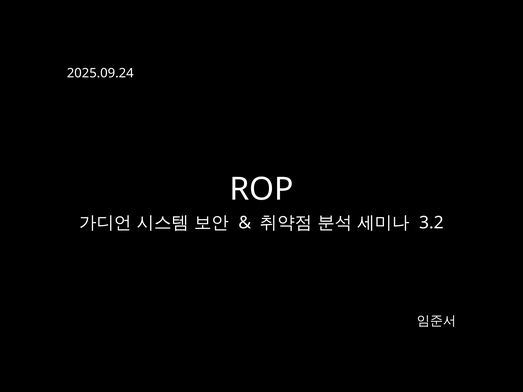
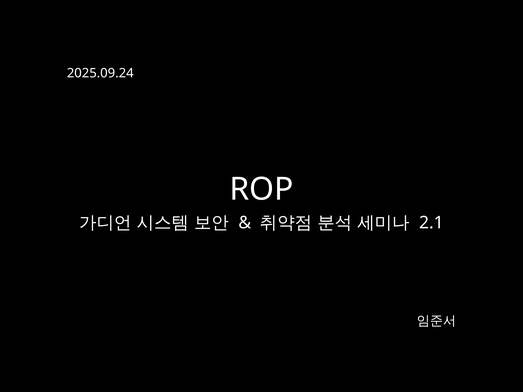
3.2: 3.2 -> 2.1 (431, 223)
